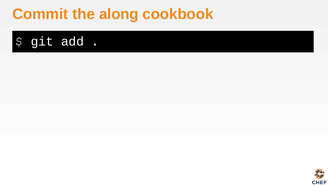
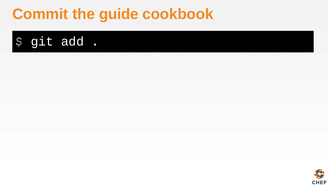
along: along -> guide (119, 14)
